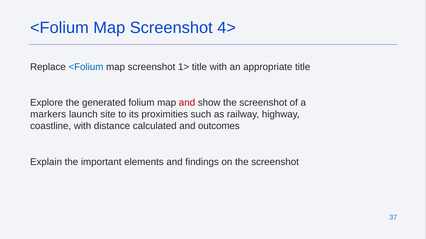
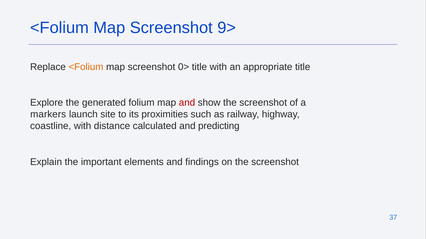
4>: 4> -> 9> (227, 28)
<Folium colour: blue -> orange (86, 67)
1>: 1> -> 0> (184, 67)
outcomes: outcomes -> predicting (219, 126)
